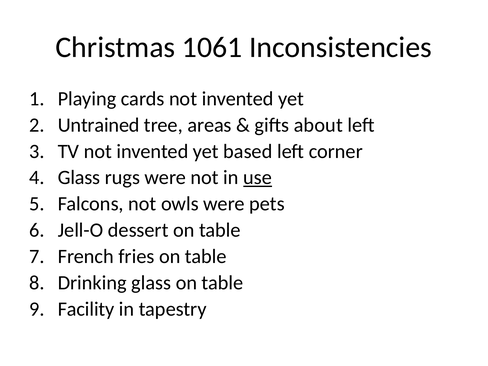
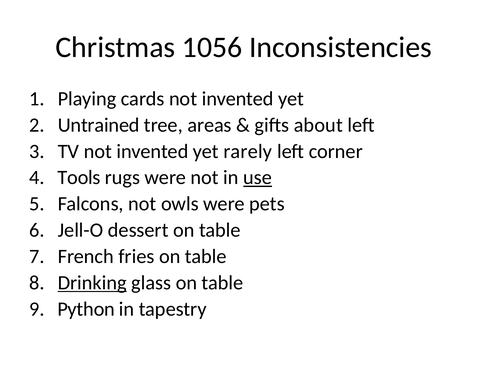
1061: 1061 -> 1056 (212, 47)
based: based -> rarely (248, 151)
Glass: Glass -> Tools (79, 178)
Drinking underline: none -> present (92, 283)
Facility: Facility -> Python (86, 309)
